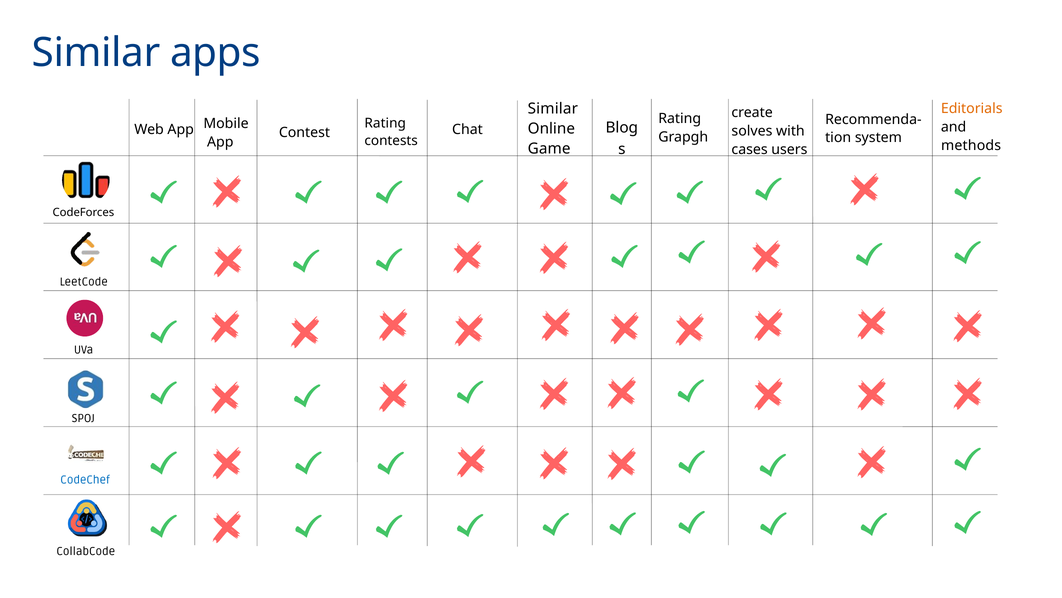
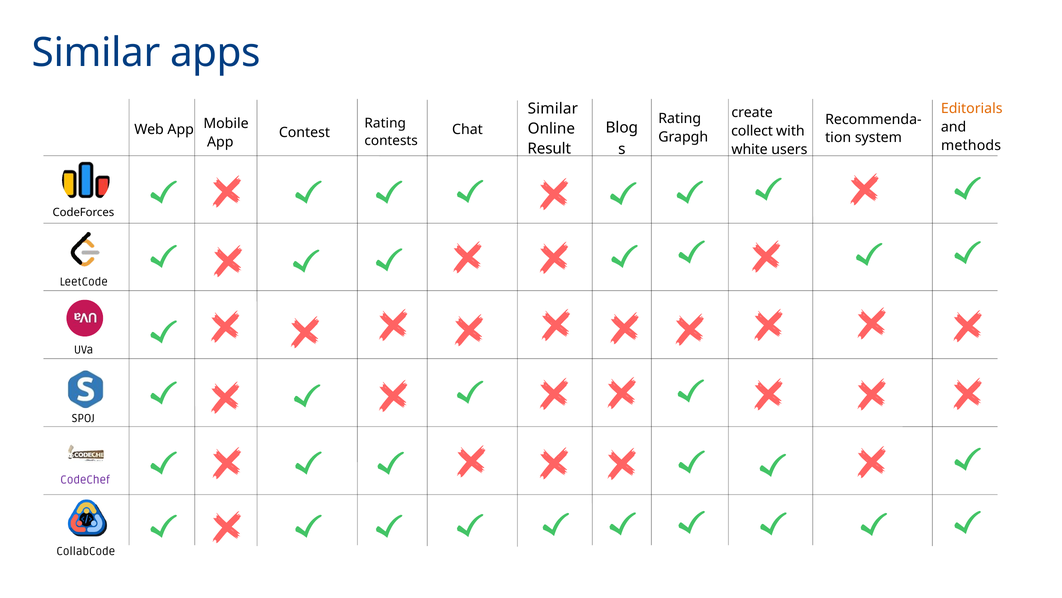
solves: solves -> collect (752, 131)
Game: Game -> Result (549, 148)
cases: cases -> white (750, 149)
CodeChef colour: blue -> purple (85, 479)
